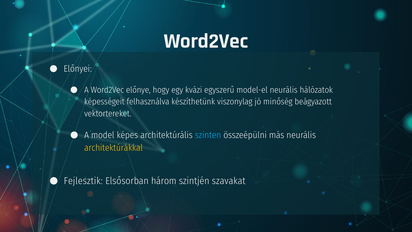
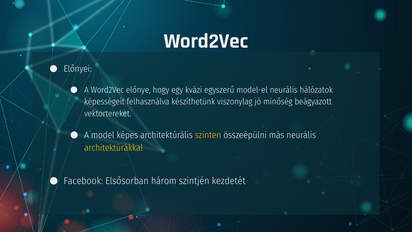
szinten colour: light blue -> yellow (208, 135)
Fejlesztik: Fejlesztik -> Facebook (83, 181)
szavakat: szavakat -> kezdetét (229, 181)
